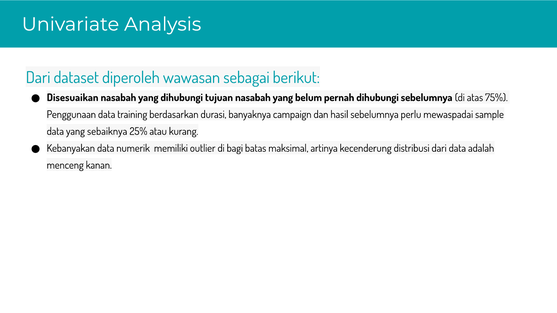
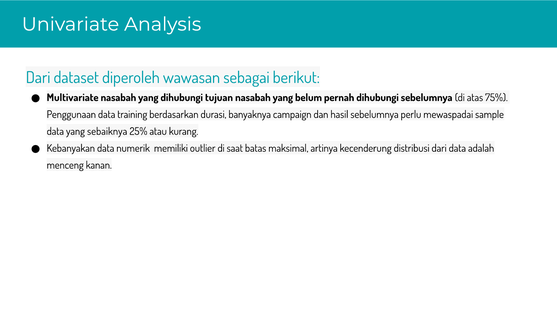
Disesuaikan: Disesuaikan -> Multivariate (73, 98)
bagi: bagi -> saat (235, 148)
